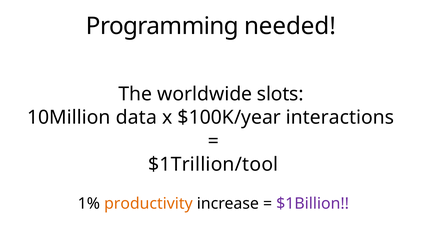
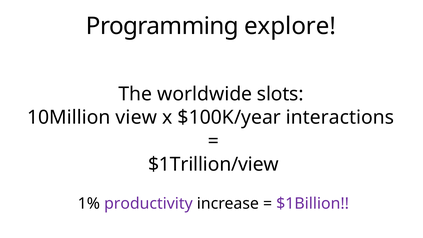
needed: needed -> explore (290, 26)
data: data -> view (136, 118)
$1Trillion/tool: $1Trillion/tool -> $1Trillion/view (213, 165)
productivity colour: orange -> purple (148, 204)
